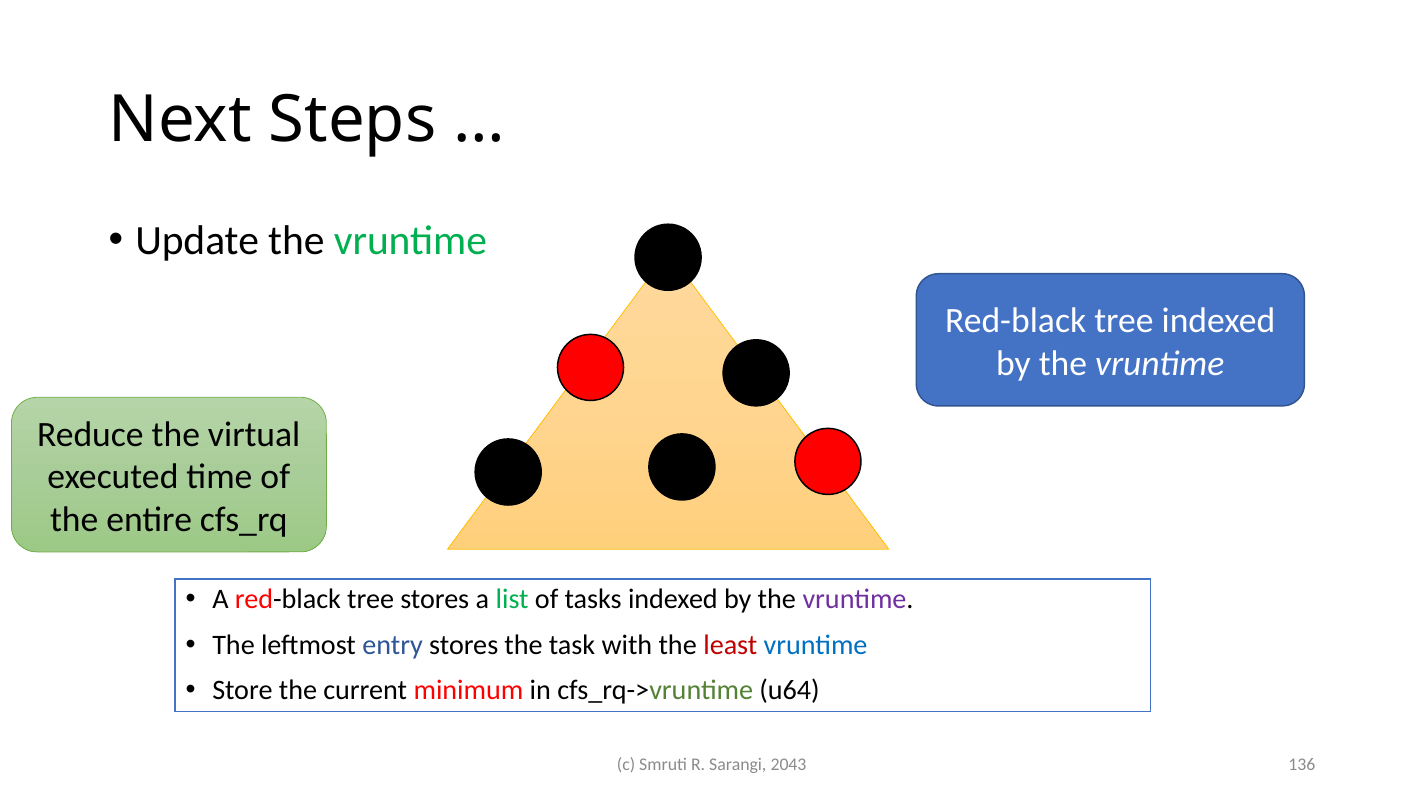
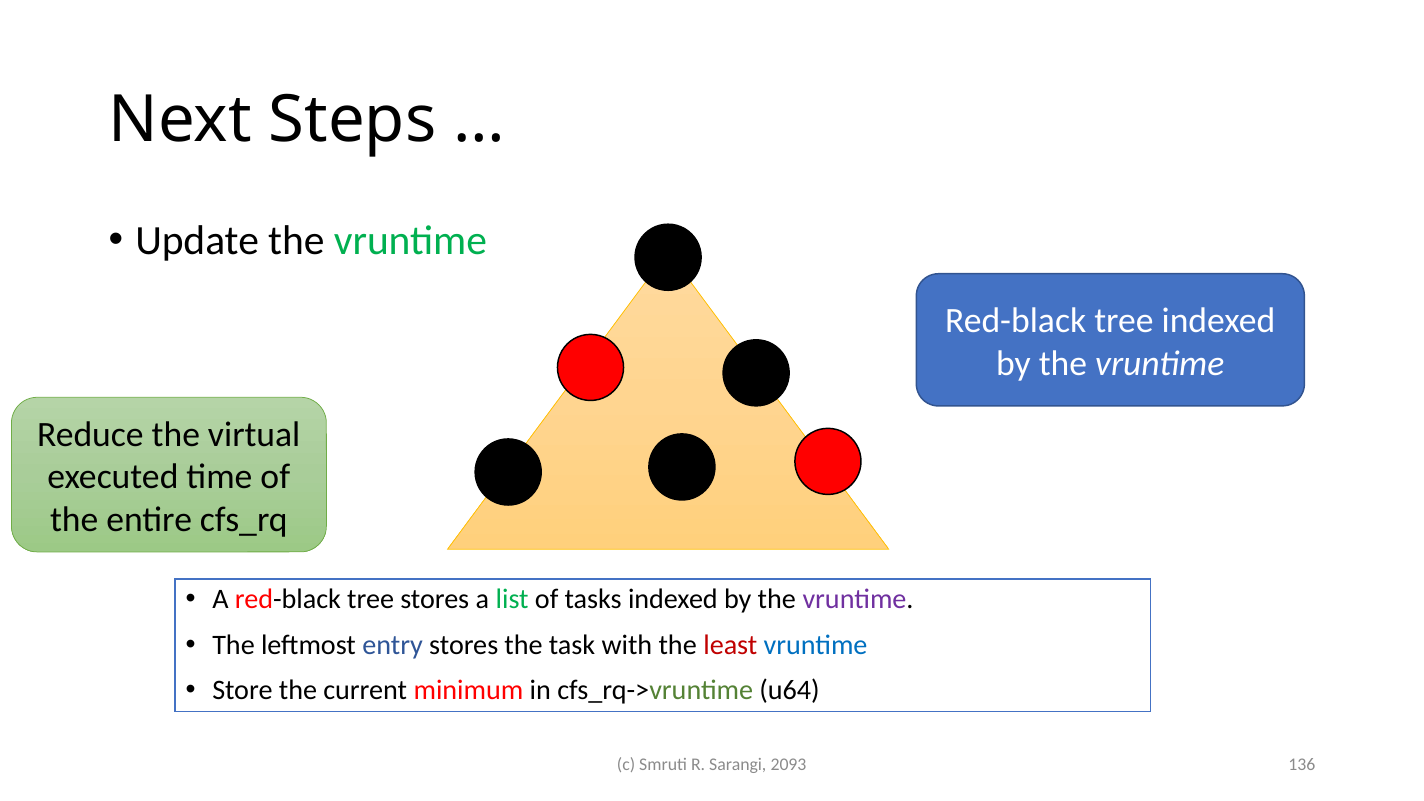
2043: 2043 -> 2093 (788, 765)
